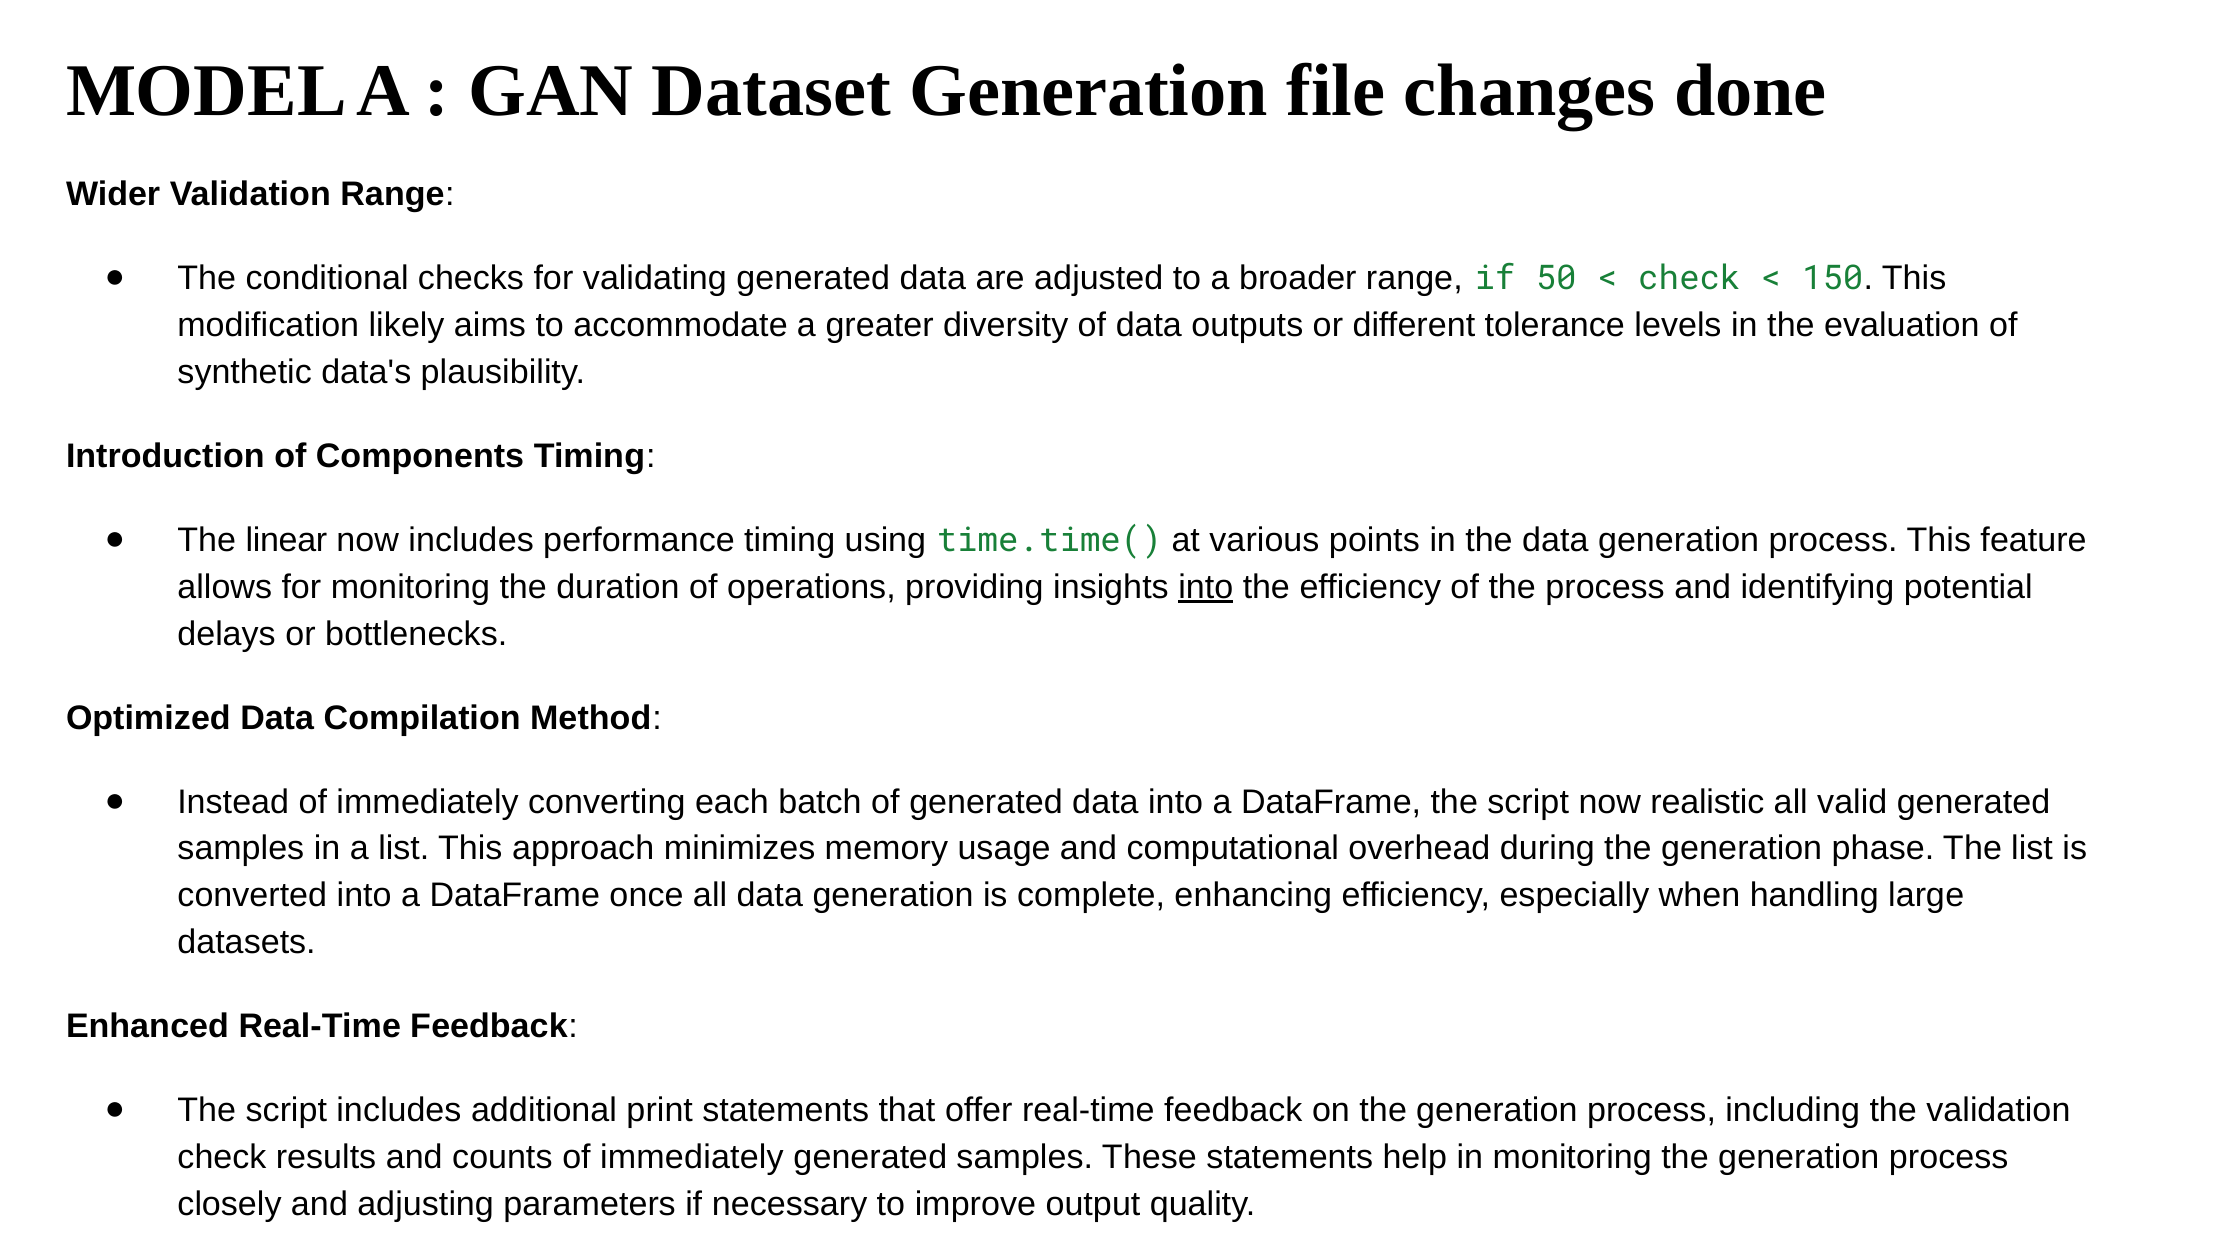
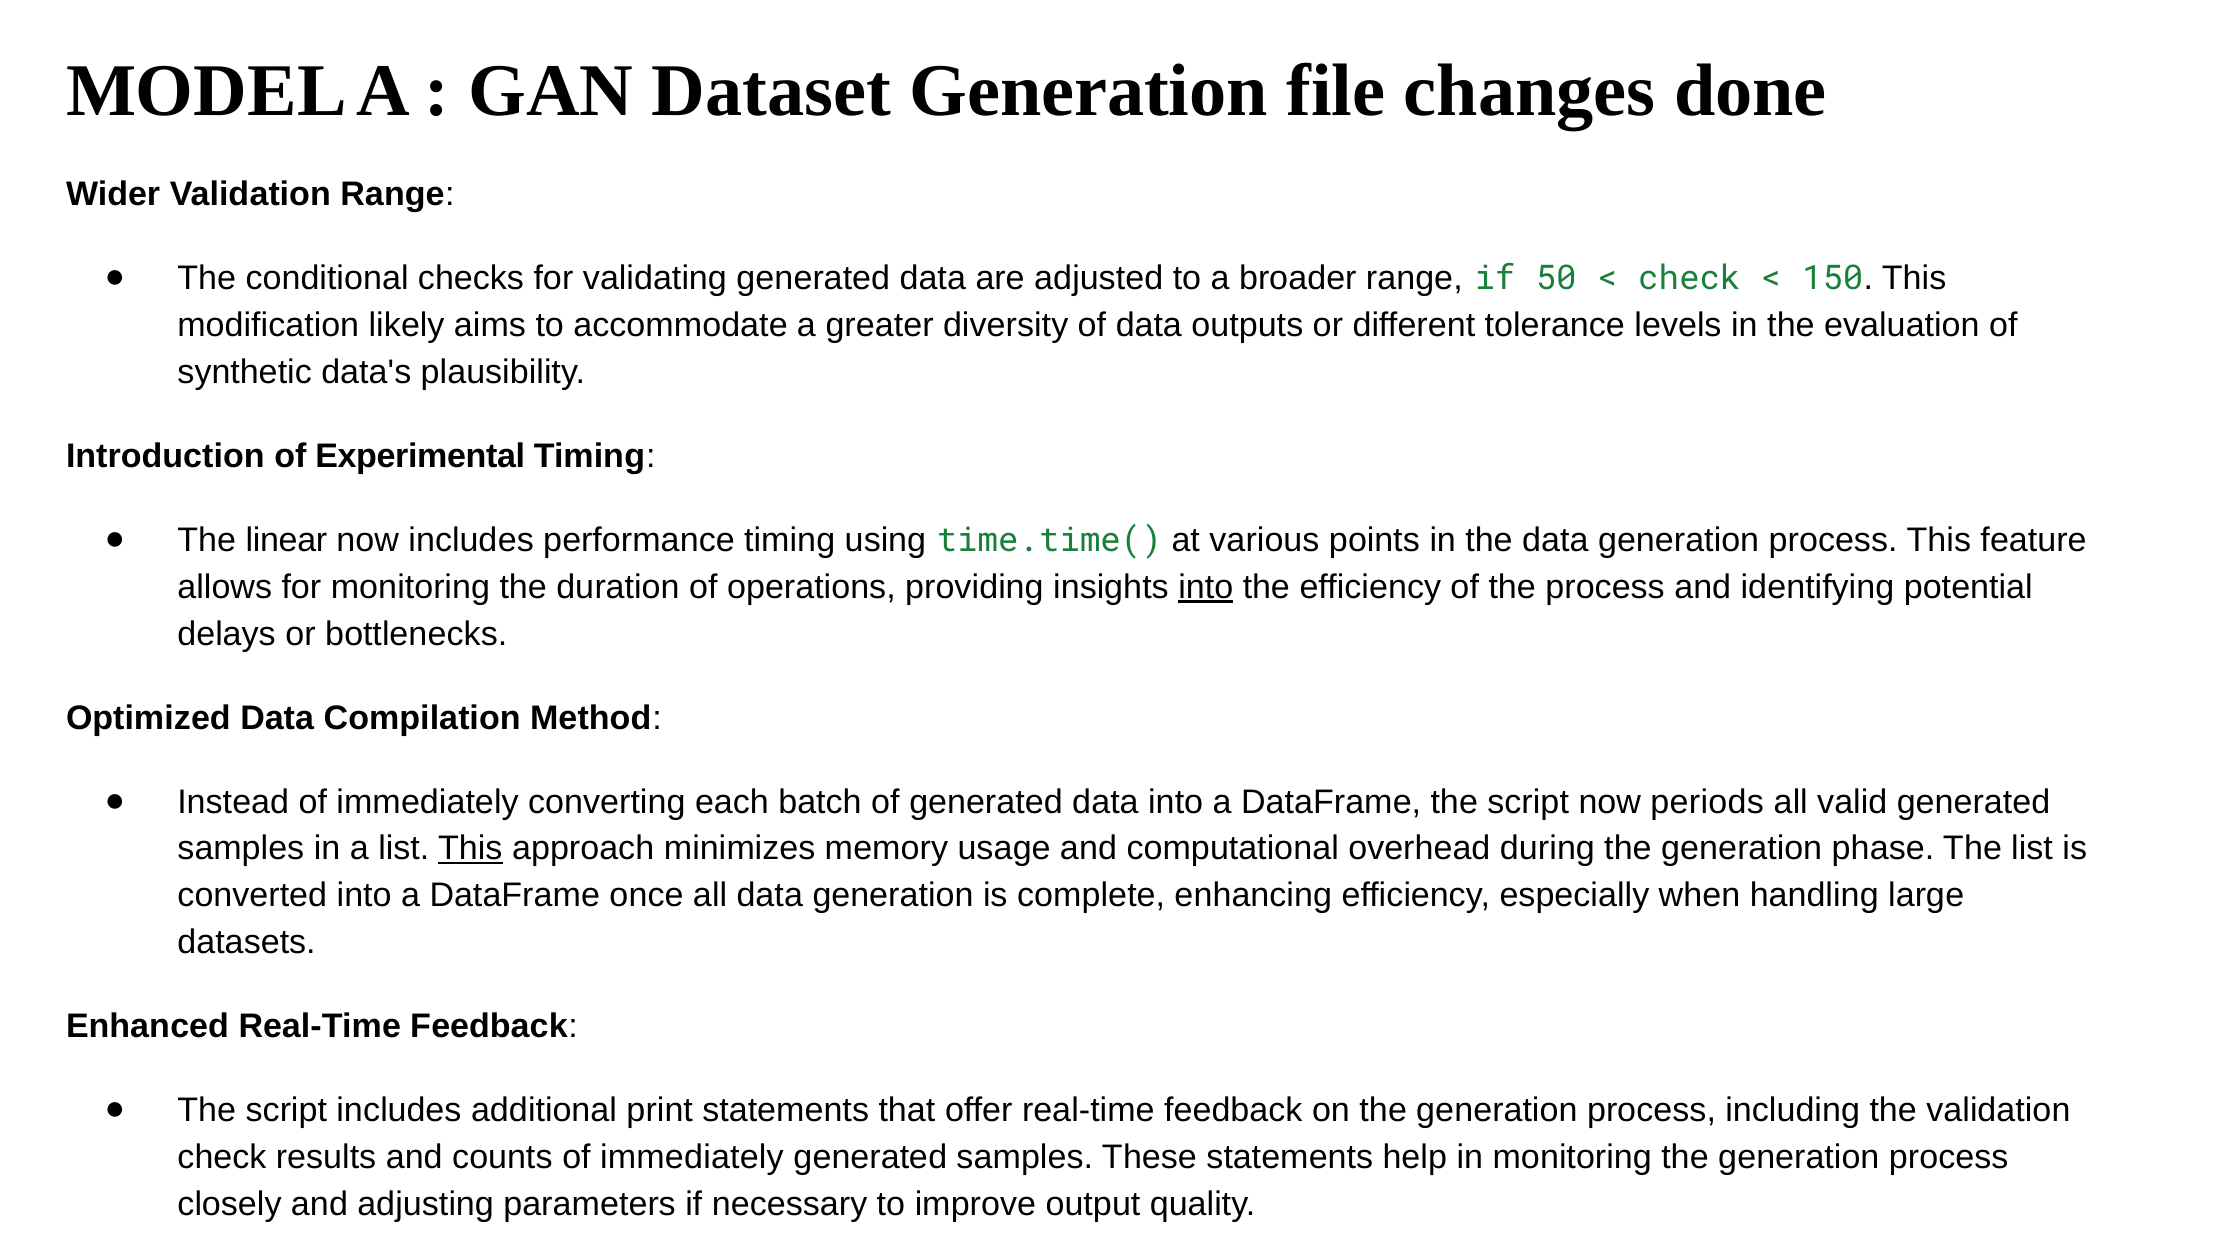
Components: Components -> Experimental (420, 456)
realistic: realistic -> periods (1707, 802)
This underline: none -> present (470, 849)
